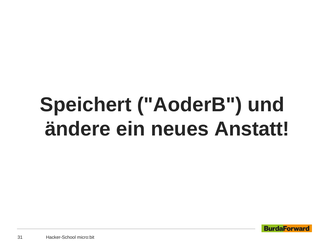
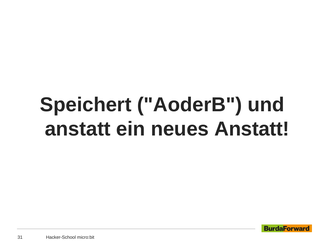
ändere: ändere -> anstatt (78, 129)
